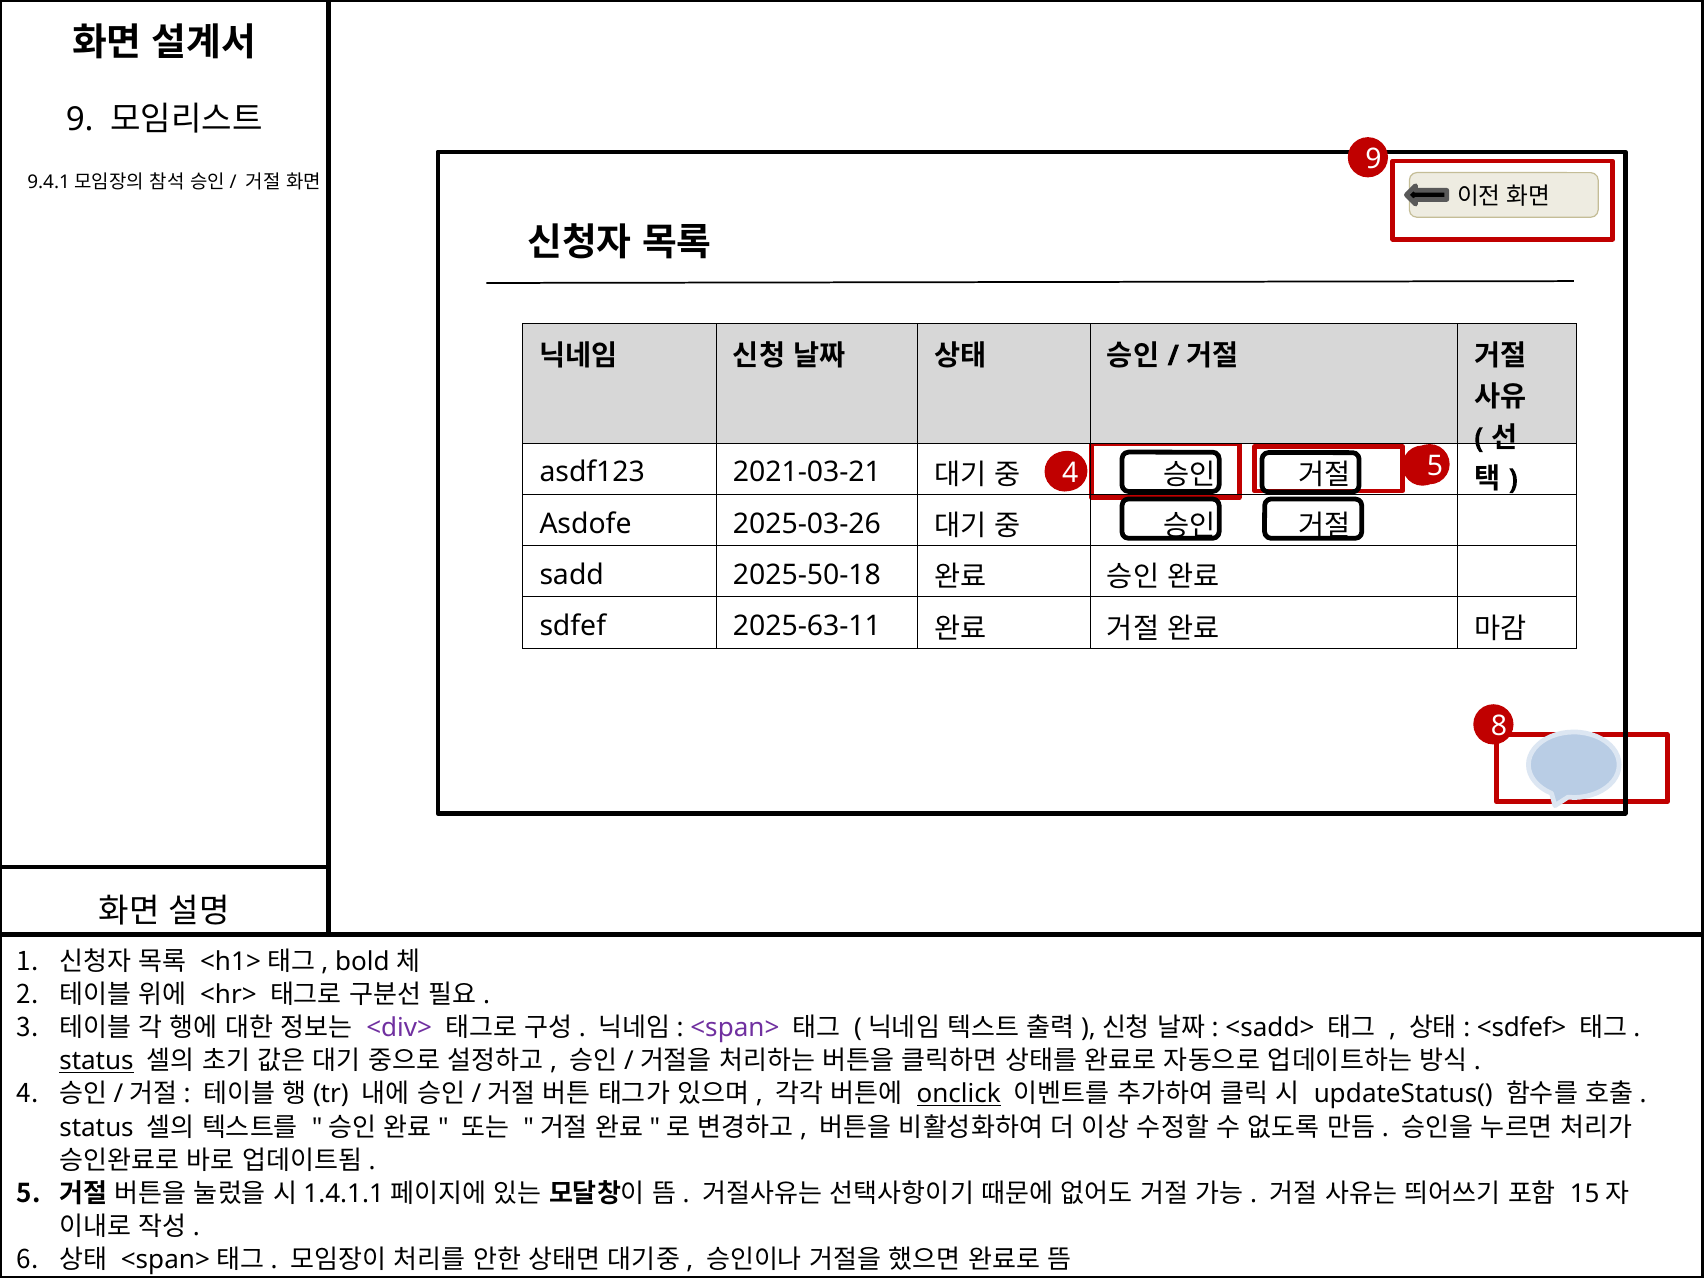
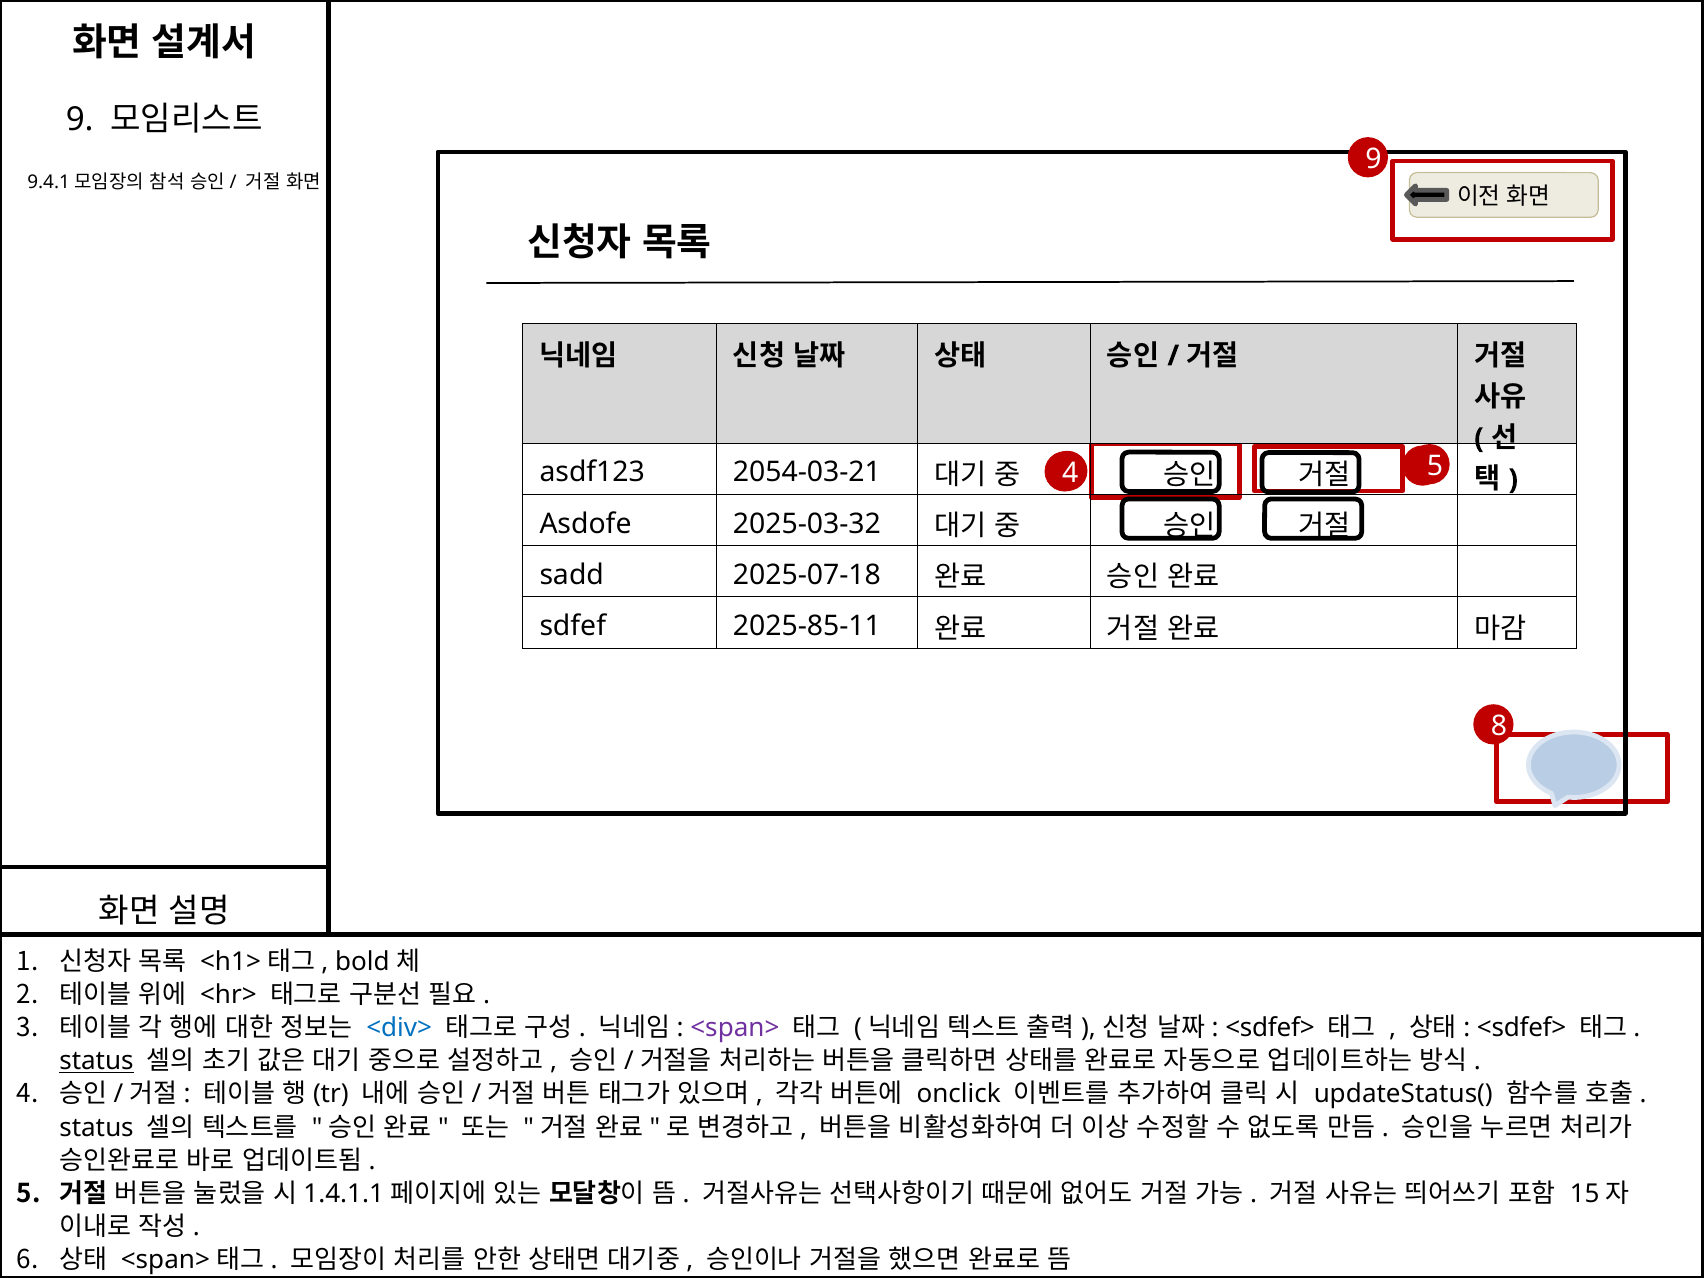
2021-03-21: 2021-03-21 -> 2054-03-21 (807, 473)
2025-03-26: 2025-03-26 -> 2025-03-32 (807, 524)
2025-50-18: 2025-50-18 -> 2025-07-18 (807, 575)
2025-63-11: 2025-63-11 -> 2025-85-11 (807, 626)
<div> colour: purple -> blue (399, 1028)
<sadd>: <sadd> -> <sdfef> (1270, 1028)
onclick underline: present -> none (959, 1094)
